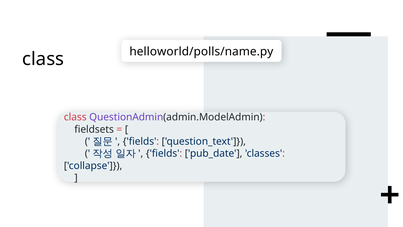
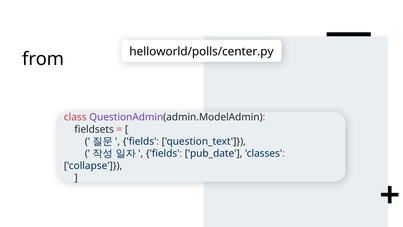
helloworld/polls/name.py: helloworld/polls/name.py -> helloworld/polls/center.py (201, 52)
class: class -> from (43, 59)
